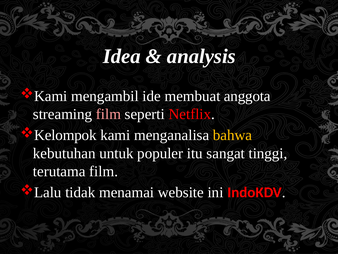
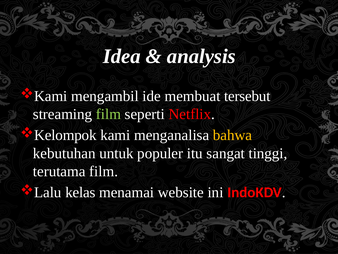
anggota: anggota -> tersebut (247, 96)
film colour: pink -> light green (108, 114)
tidak: tidak -> kelas (80, 192)
